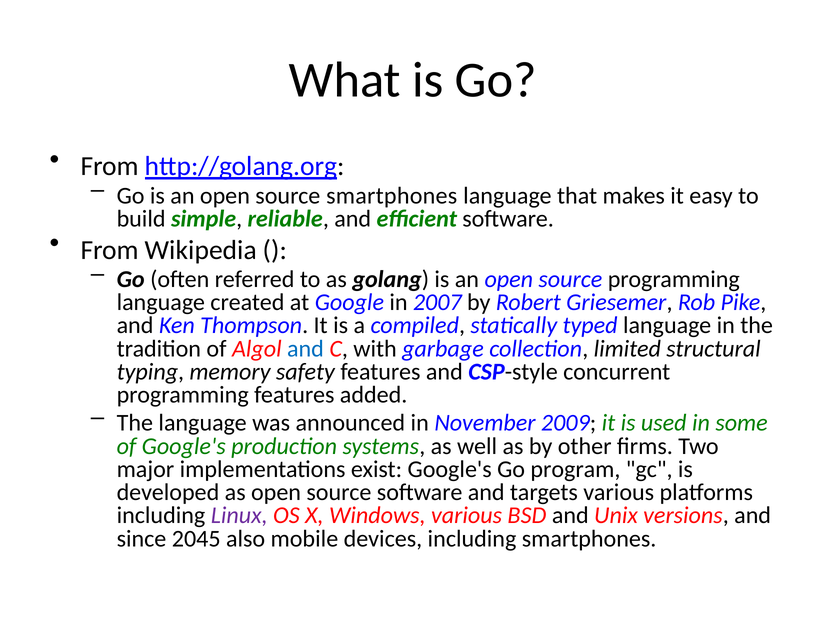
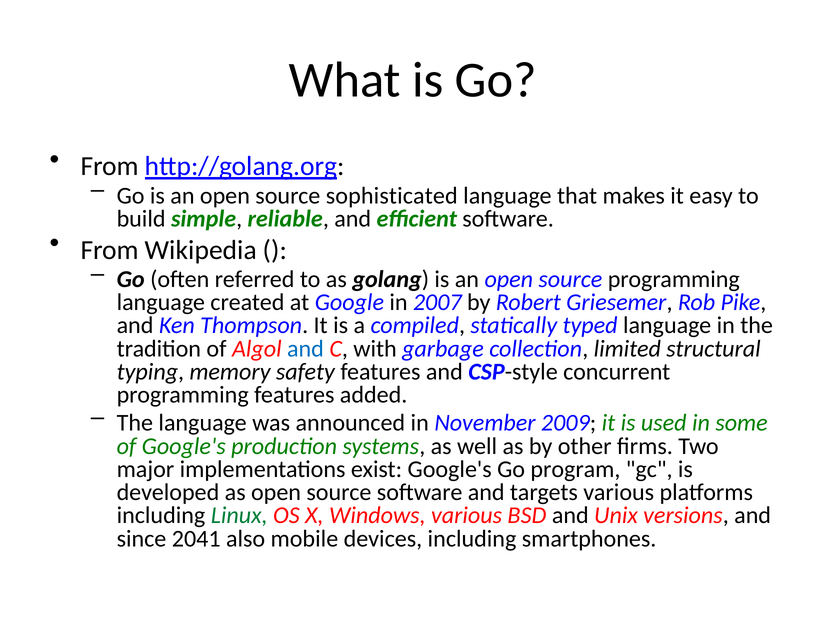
source smartphones: smartphones -> sophisticated (392, 196)
Linux colour: purple -> green (239, 516)
2045: 2045 -> 2041 (196, 539)
